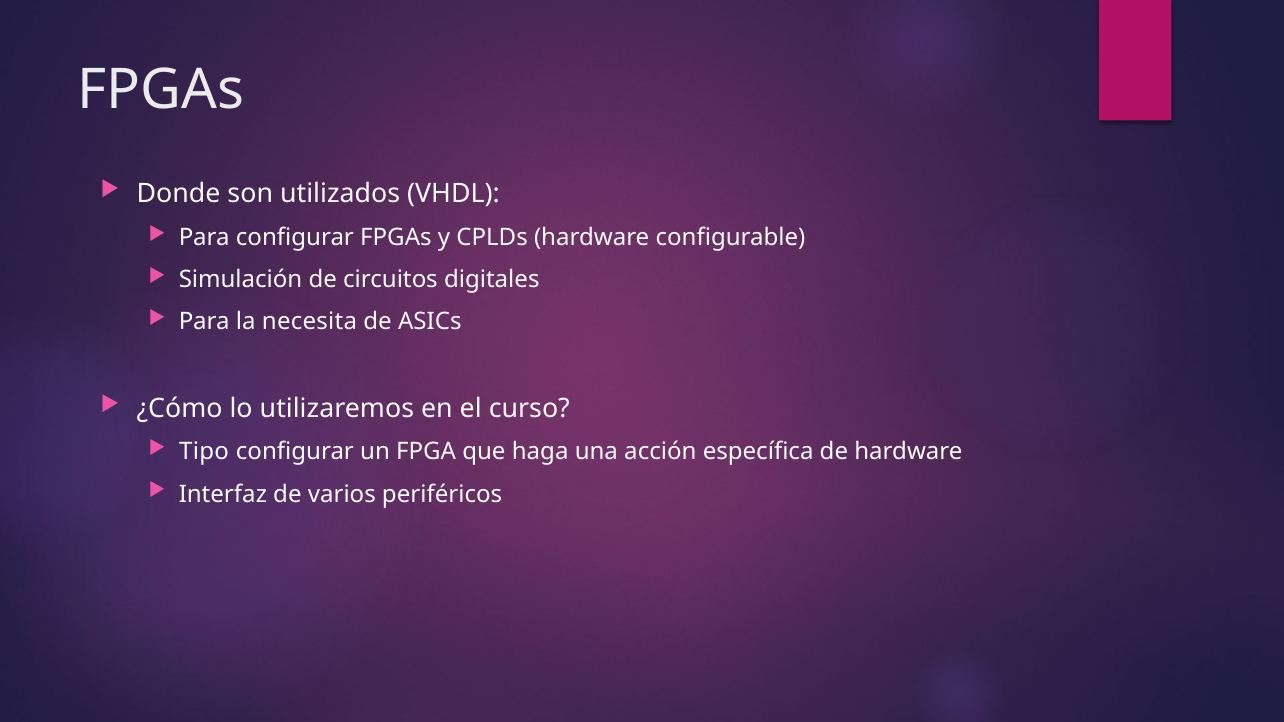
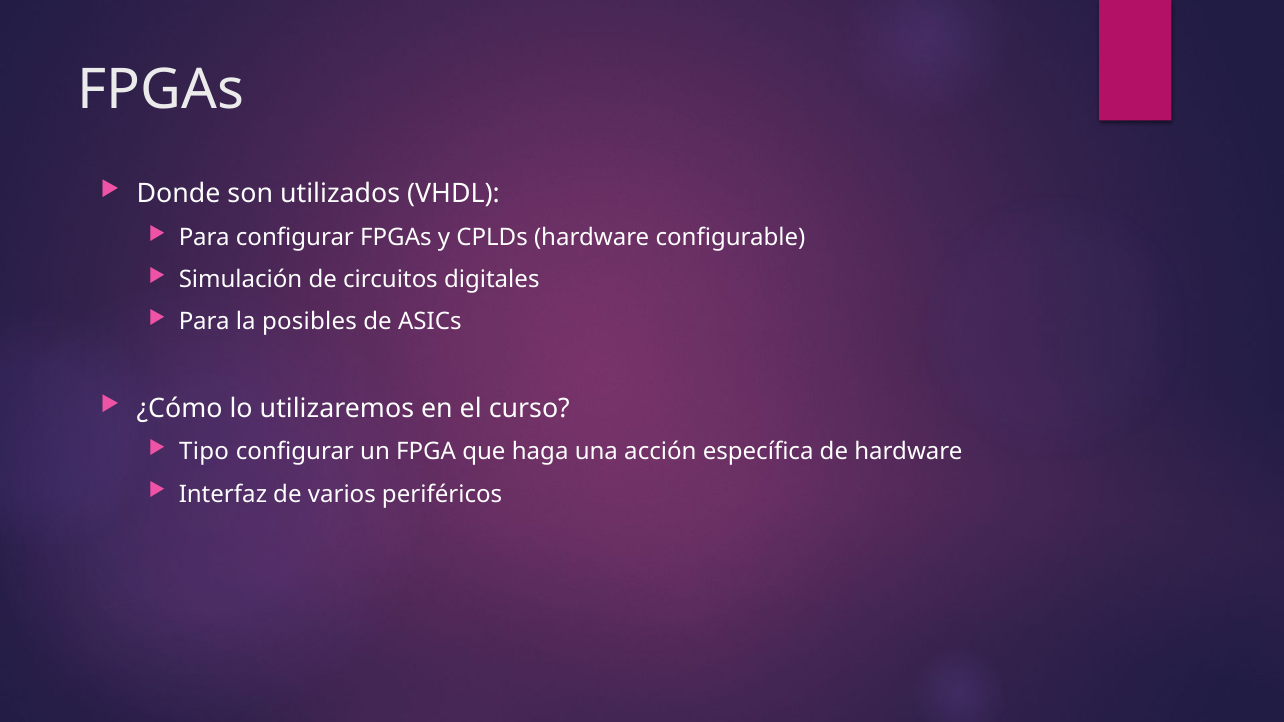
necesita: necesita -> posibles (309, 322)
